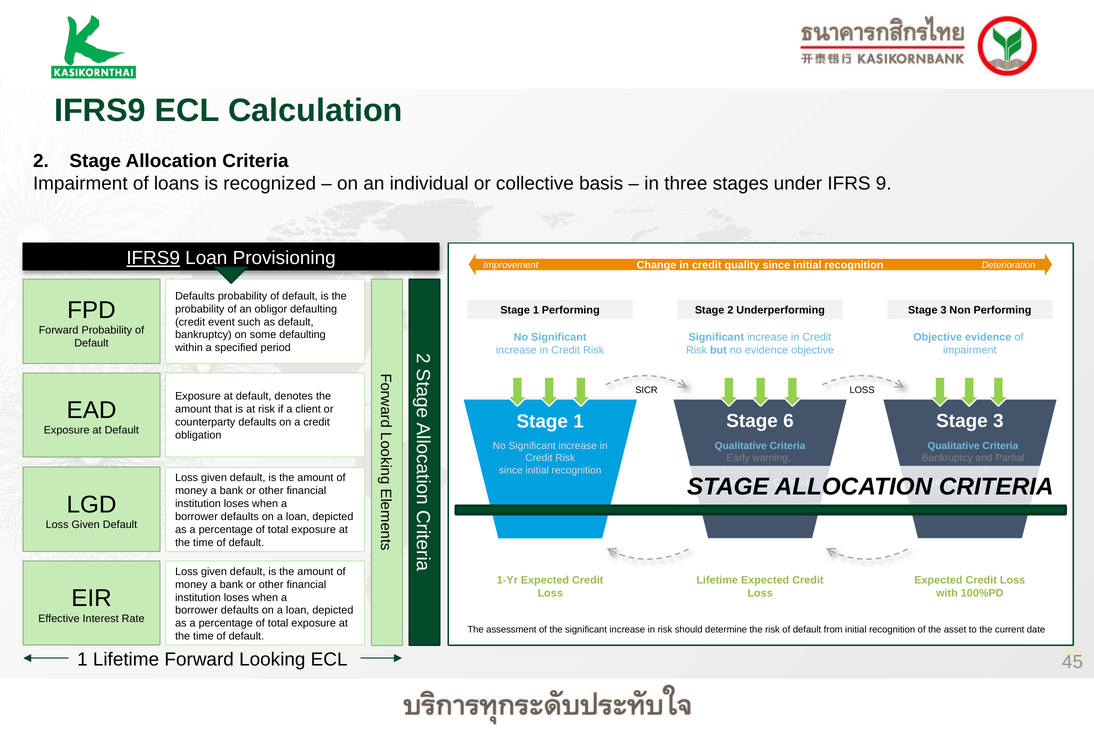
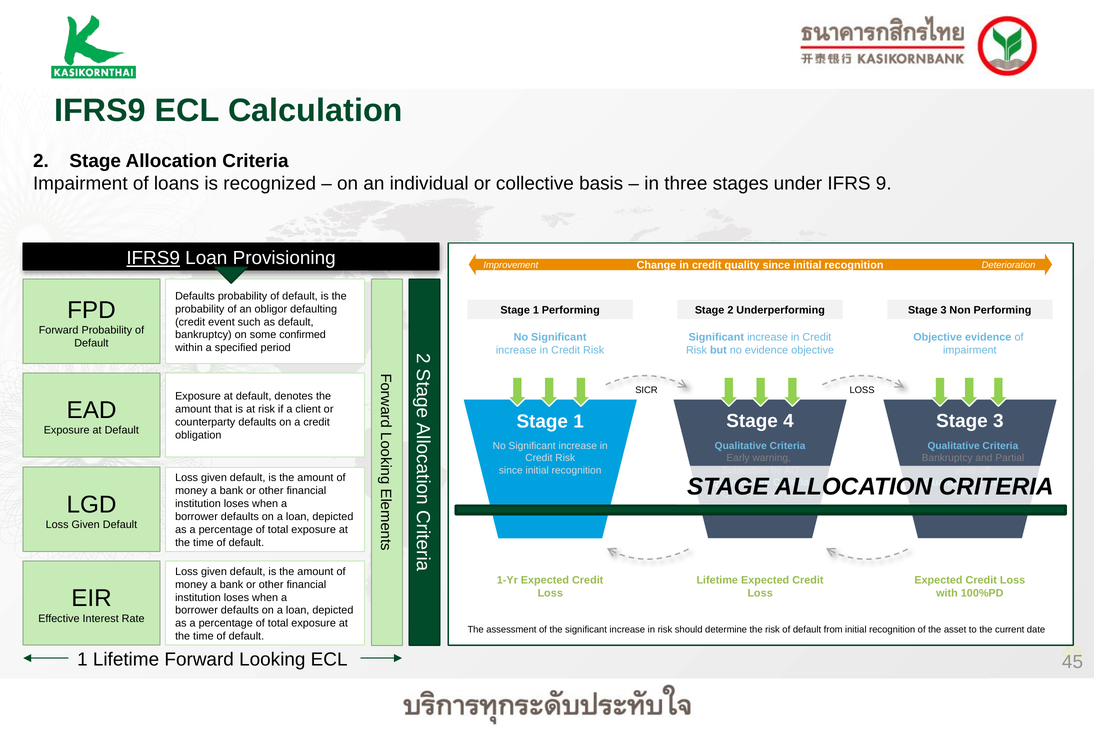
some defaulting: defaulting -> confirmed (303, 335)
6: 6 -> 4 (788, 421)
